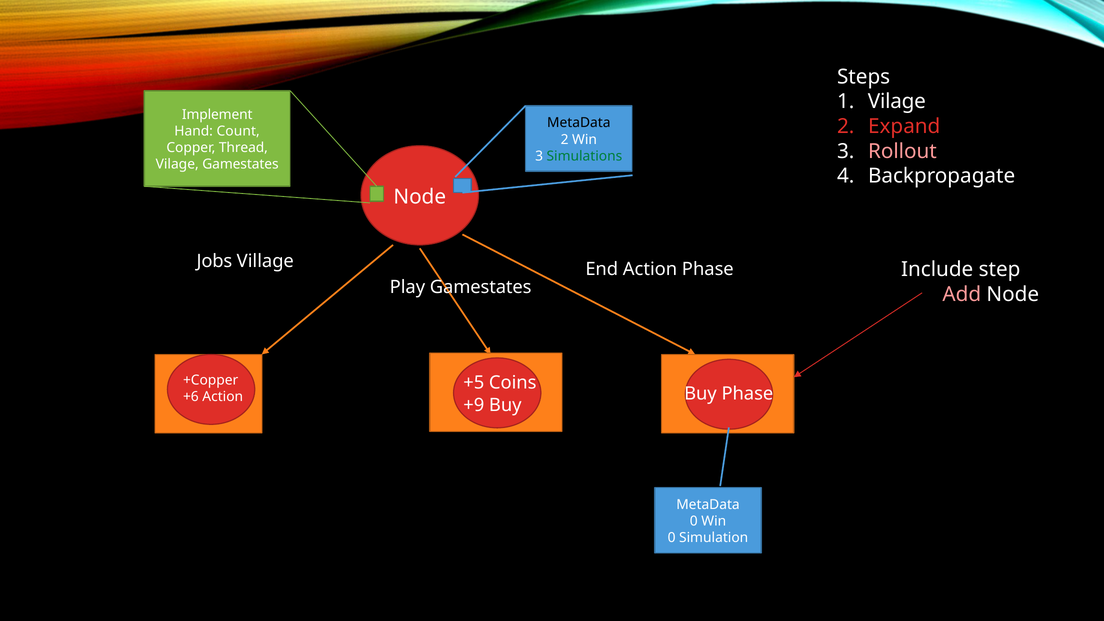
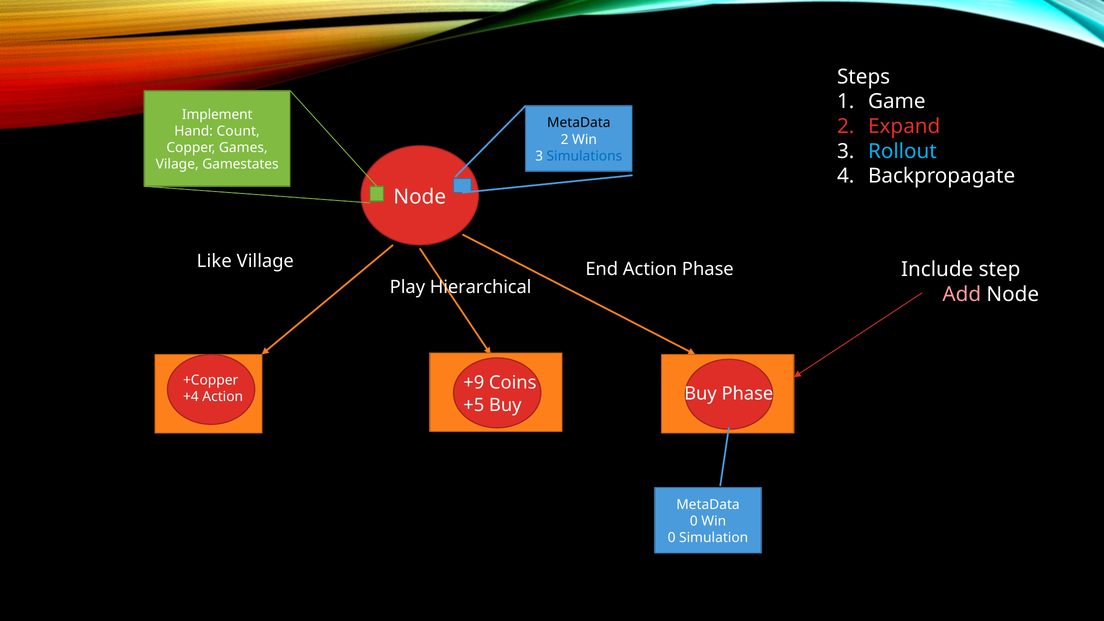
Vilage: Vilage -> Game (897, 102)
Thread: Thread -> Games (243, 148)
Rollout colour: pink -> light blue (902, 151)
Simulations colour: green -> blue (584, 156)
Jobs: Jobs -> Like (214, 261)
Play Gamestates: Gamestates -> Hierarchical (481, 287)
+5: +5 -> +9 (474, 383)
+6: +6 -> +4 (191, 397)
+9: +9 -> +5 (474, 405)
